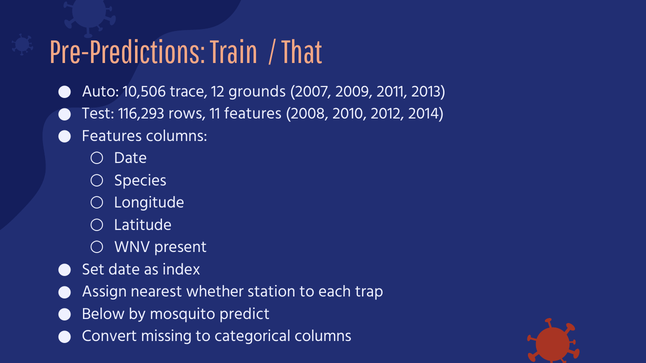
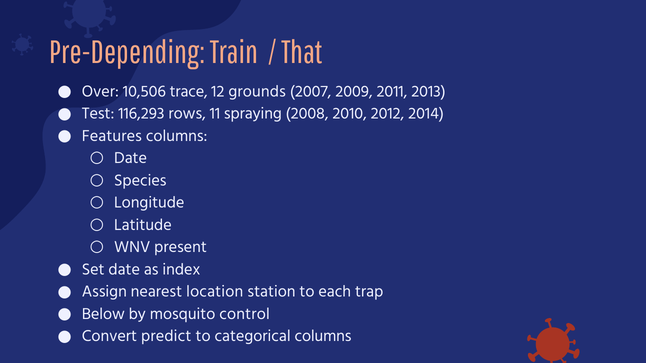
Pre-Predictions: Pre-Predictions -> Pre-Depending (127, 53)
Auto: Auto -> Over (100, 91)
11 features: features -> spraying (253, 114)
whether: whether -> location (215, 292)
predict: predict -> control (245, 314)
missing: missing -> predict (166, 336)
